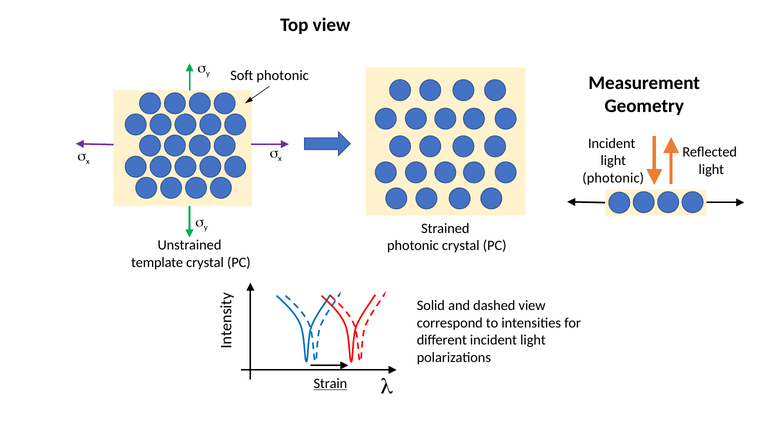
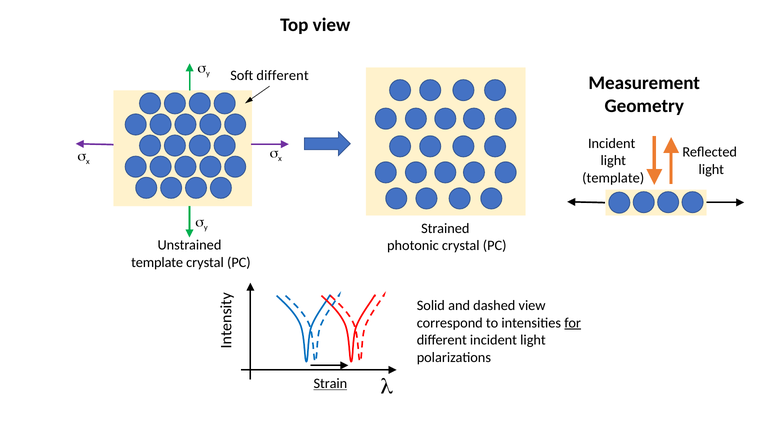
Soft photonic: photonic -> different (283, 76)
photonic: photonic -> template (613, 178)
for underline: none -> present (573, 323)
